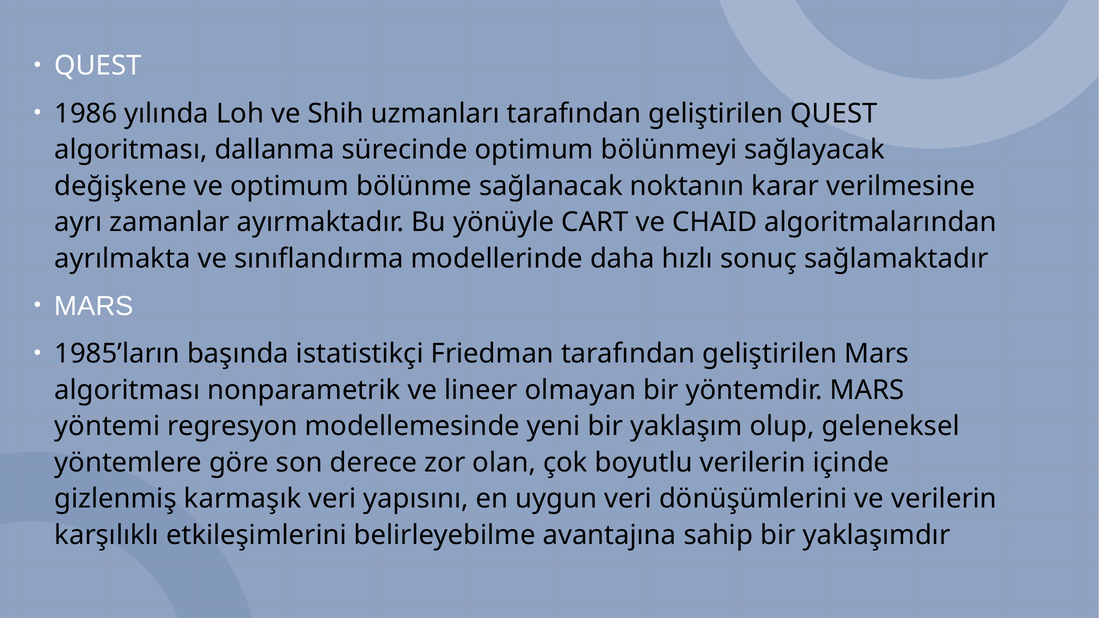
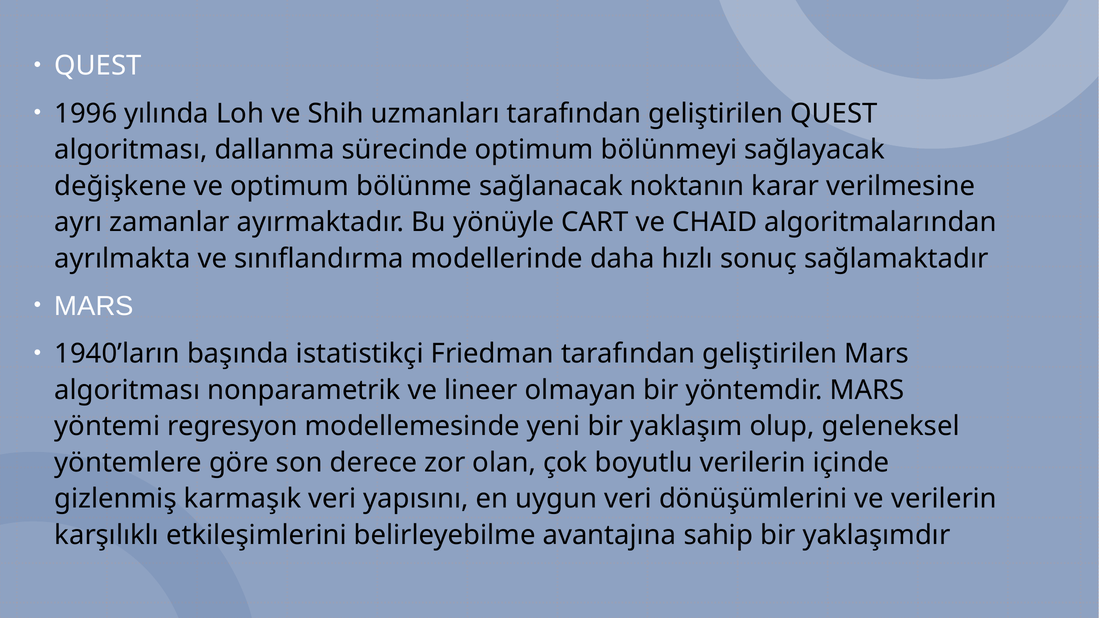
1986: 1986 -> 1996 (86, 114)
1985’ların: 1985’ların -> 1940’ların (117, 354)
